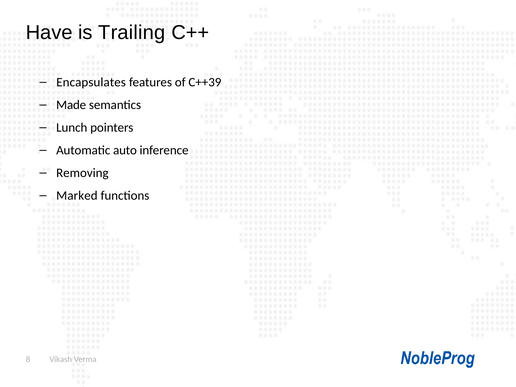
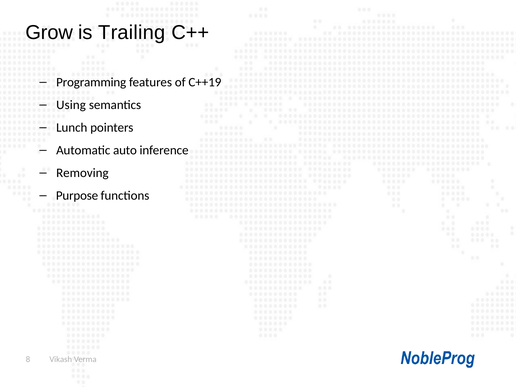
Have: Have -> Grow (49, 33)
Encapsulates: Encapsulates -> Programming (91, 82)
C++39: C++39 -> C++19 (205, 82)
Made: Made -> Using (71, 105)
Marked: Marked -> Purpose (77, 196)
